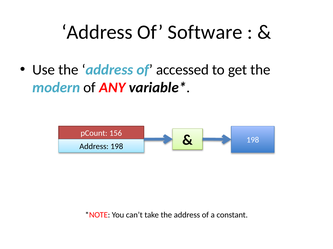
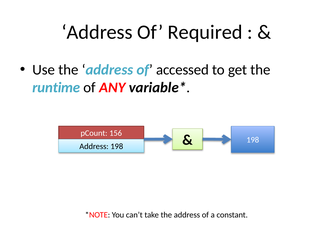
Software: Software -> Required (205, 32)
modern: modern -> runtime (56, 88)
